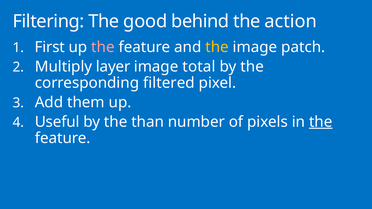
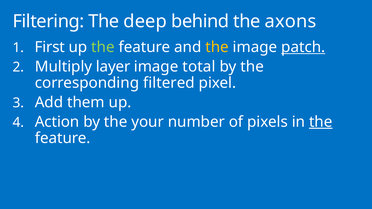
good: good -> deep (145, 21)
action: action -> axons (291, 21)
the colour: pink -> light green (103, 47)
patch underline: none -> present (303, 47)
Useful: Useful -> Action (57, 122)
than: than -> your (148, 122)
